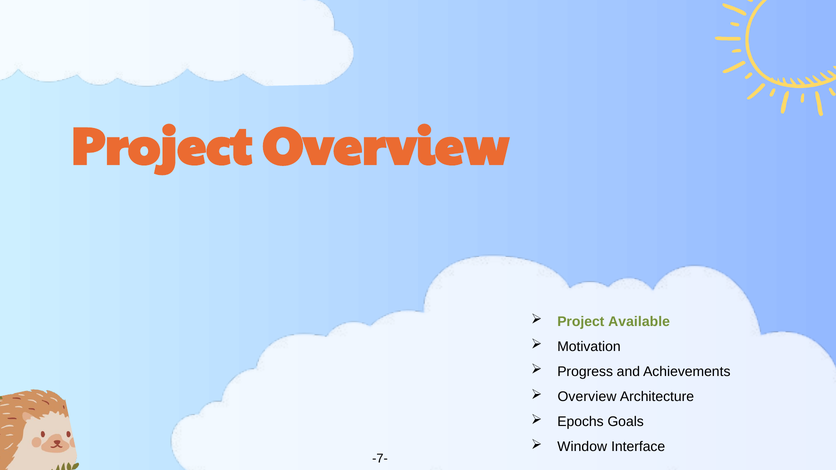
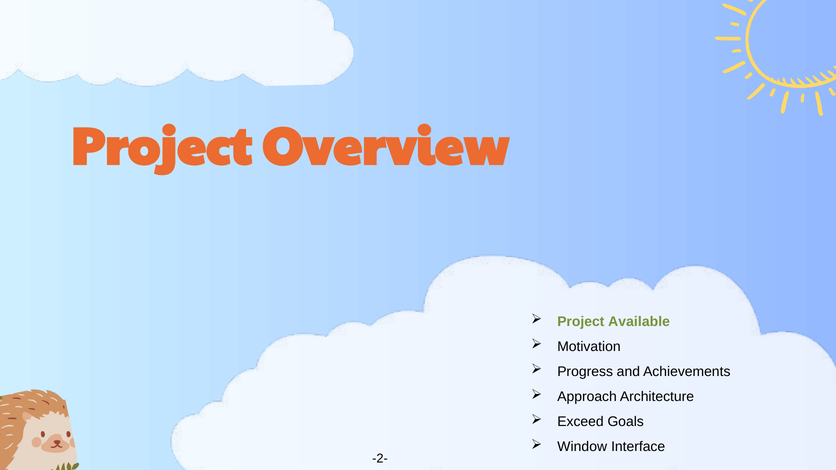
Overview: Overview -> Approach (587, 397)
Epochs: Epochs -> Exceed (581, 422)
-7-: -7- -> -2- (380, 459)
